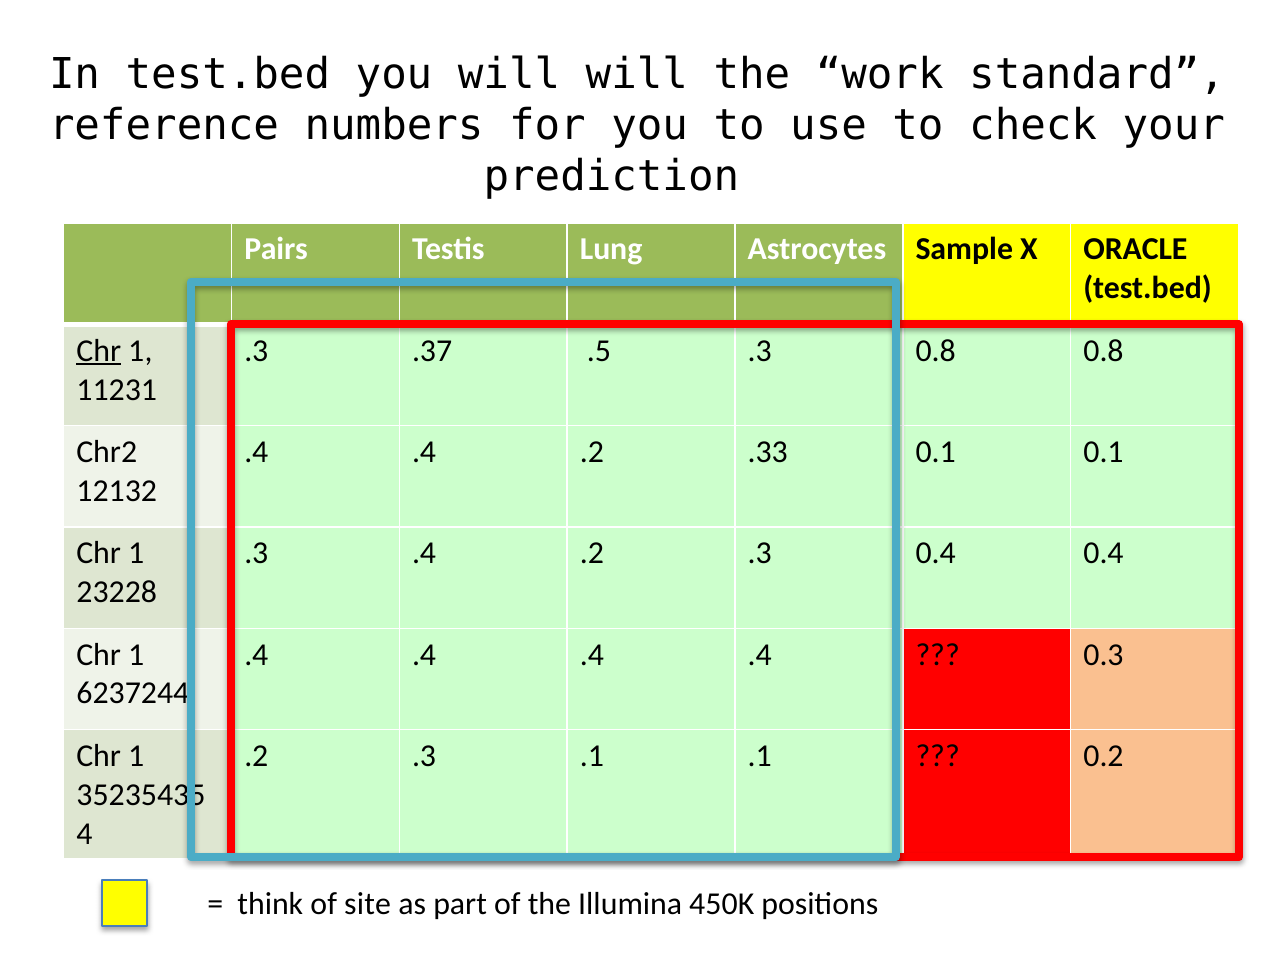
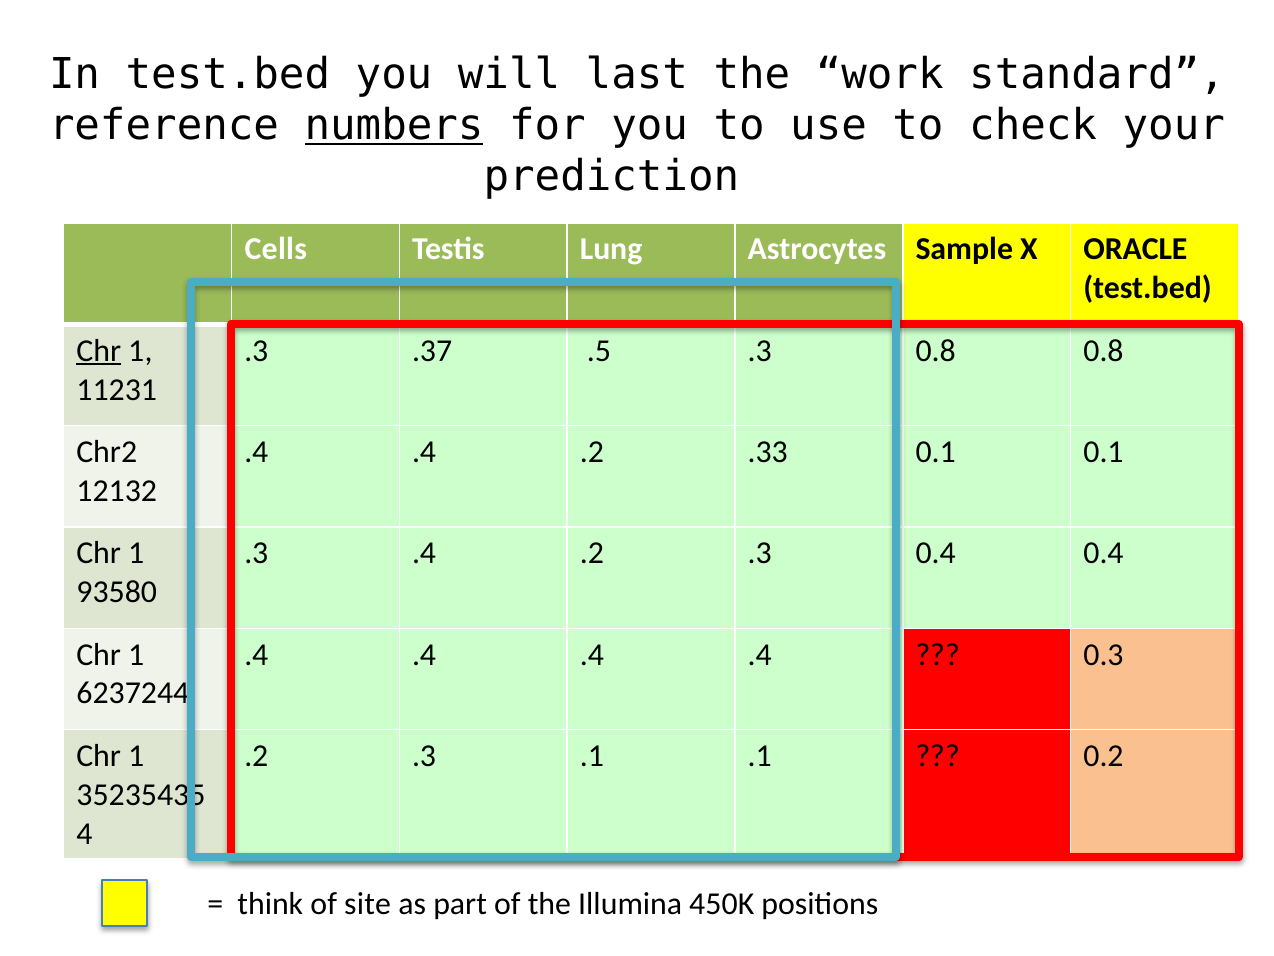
will will: will -> last (637, 75)
numbers underline: none -> present (394, 126)
Pairs: Pairs -> Cells (276, 249)
23228: 23228 -> 93580 (117, 592)
